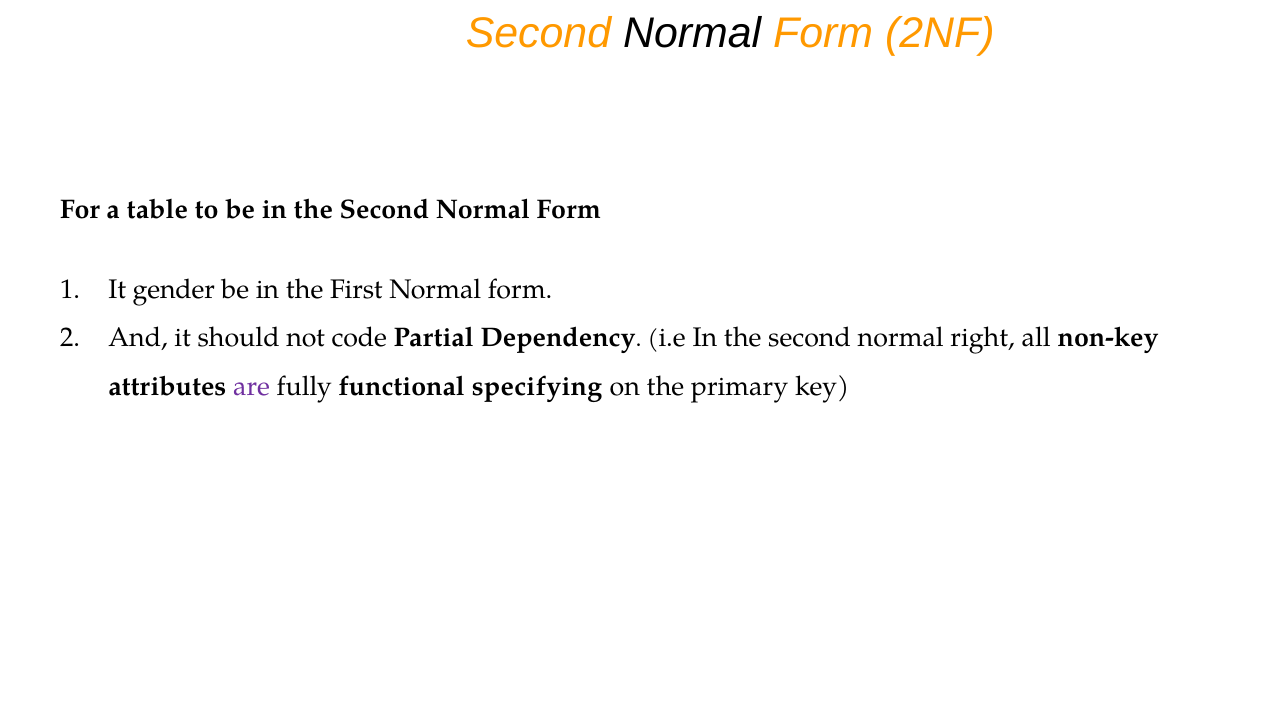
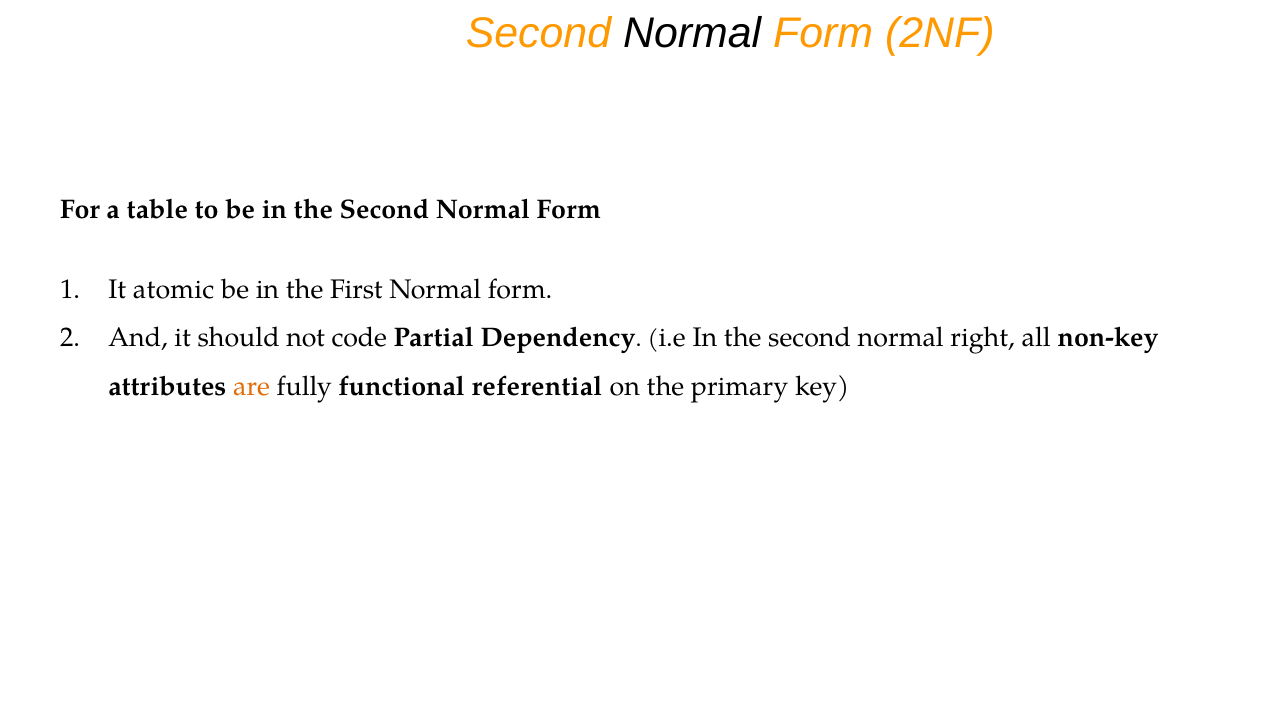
gender: gender -> atomic (174, 290)
are colour: purple -> orange (252, 387)
specifying: specifying -> referential (537, 387)
